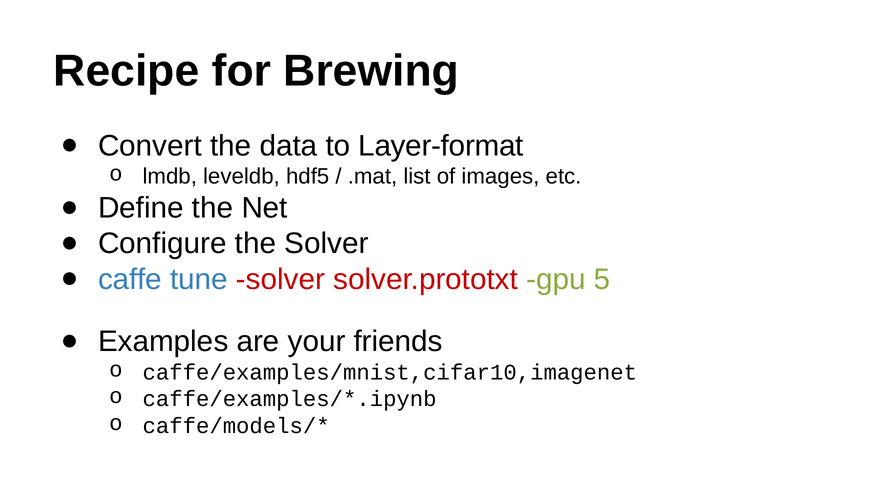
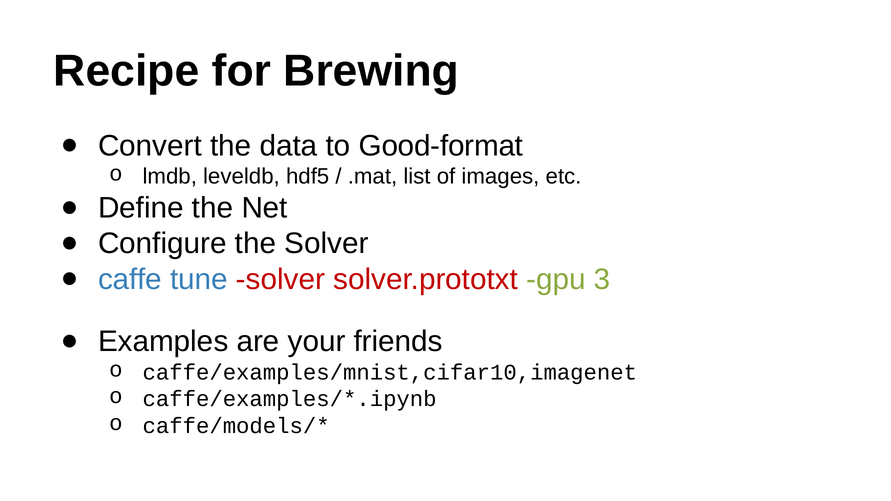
Layer-format: Layer-format -> Good-format (441, 146)
5: 5 -> 3 (602, 279)
